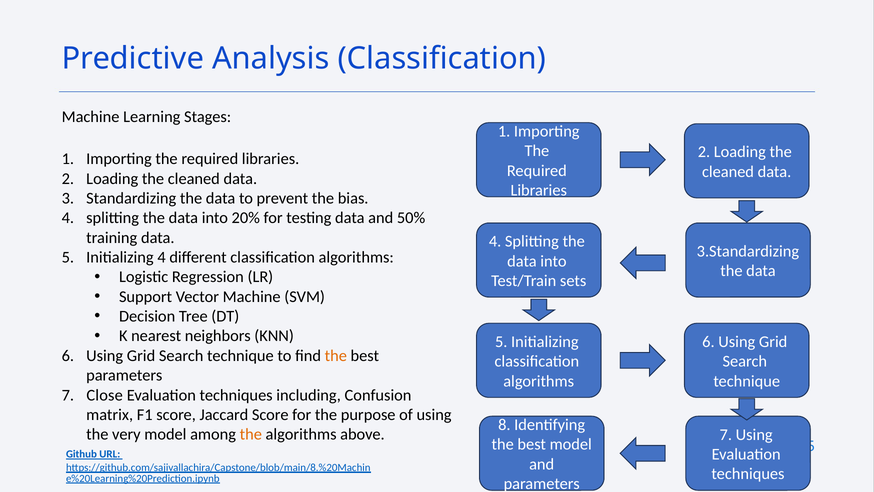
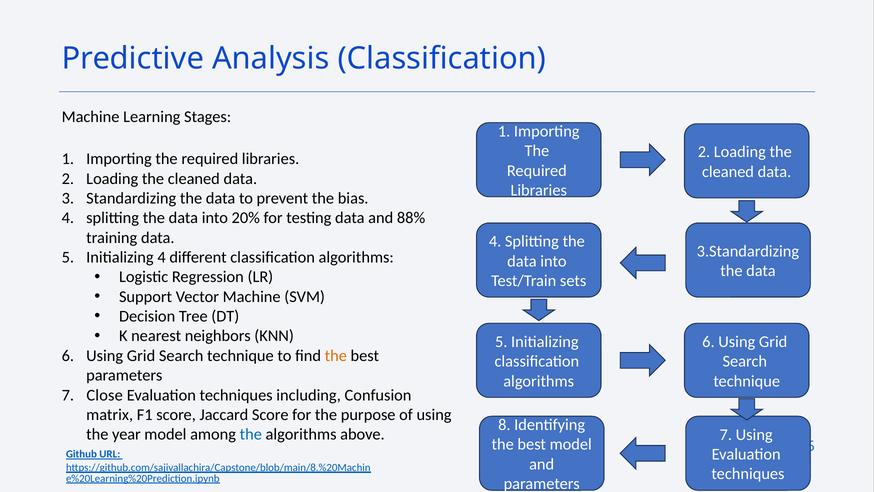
50%: 50% -> 88% (411, 218)
very: very -> year (126, 434)
the colour: orange -> blue (251, 434)
